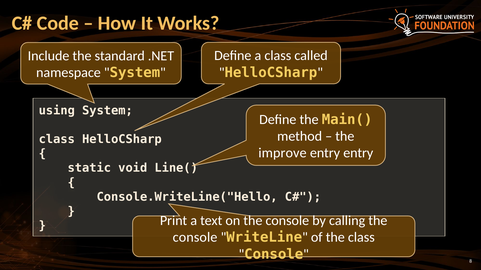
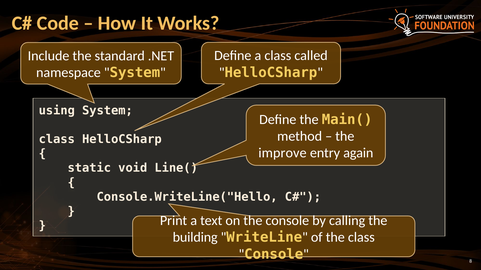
entry entry: entry -> again (358, 153)
console: console -> building (195, 238)
